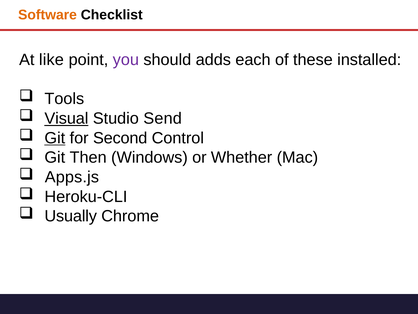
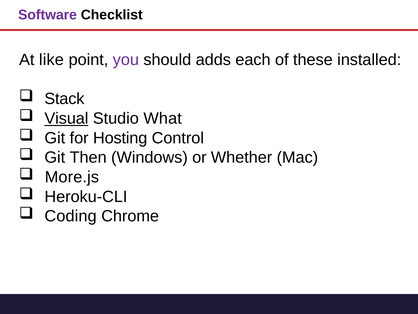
Software colour: orange -> purple (48, 15)
Tools: Tools -> Stack (64, 99)
Send: Send -> What (163, 118)
Git underline: present -> none (55, 138)
Second: Second -> Hosting (120, 138)
Apps.js: Apps.js -> More.js (72, 177)
Usually: Usually -> Coding (71, 216)
